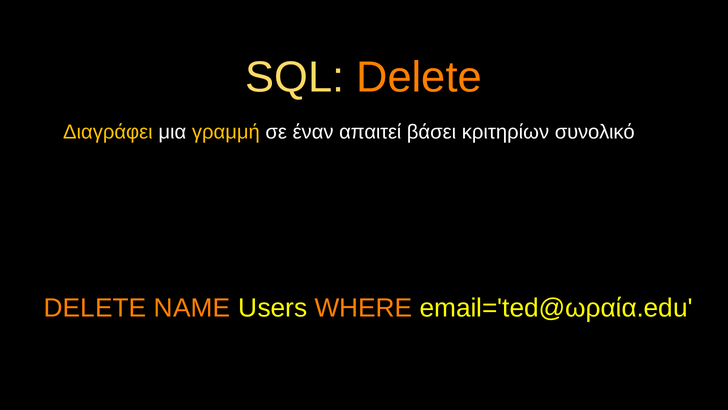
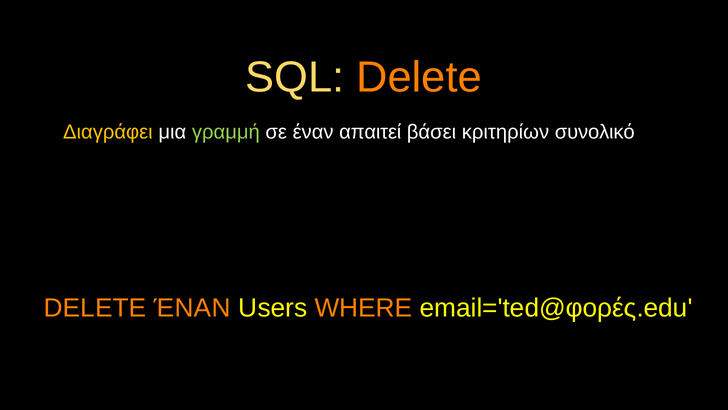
γραμμή colour: yellow -> light green (226, 132)
DELETE NAME: NAME -> ΈΝΑΝ (192, 308)
email='ted@ωραία.edu: email='ted@ωραία.edu -> email='ted@φορές.edu (556, 308)
